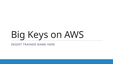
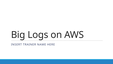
Keys: Keys -> Logs (38, 35)
